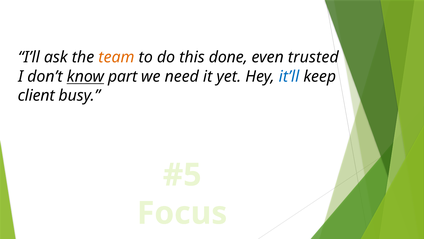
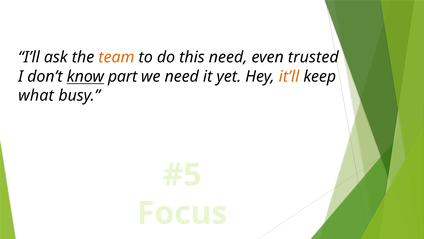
this done: done -> need (228, 57)
it’ll colour: blue -> orange (289, 76)
client: client -> what (36, 95)
